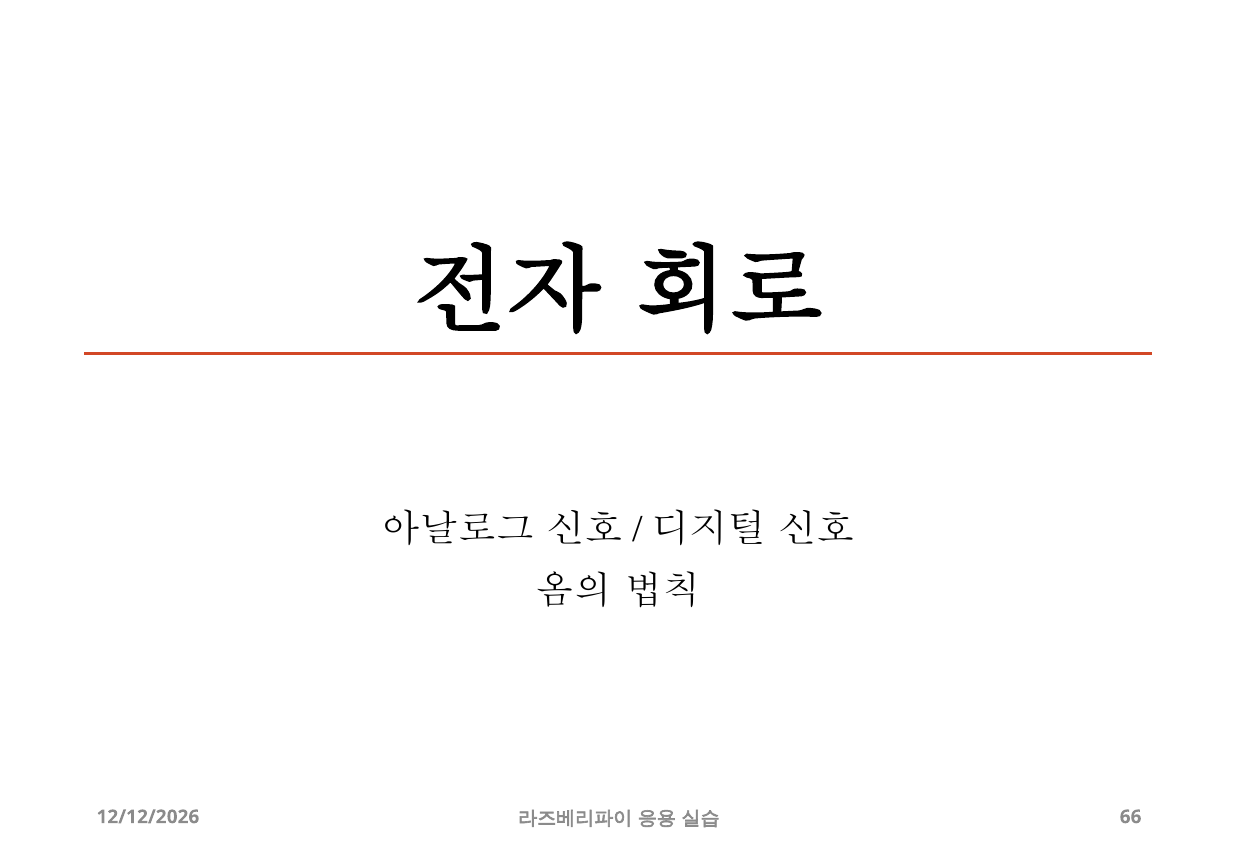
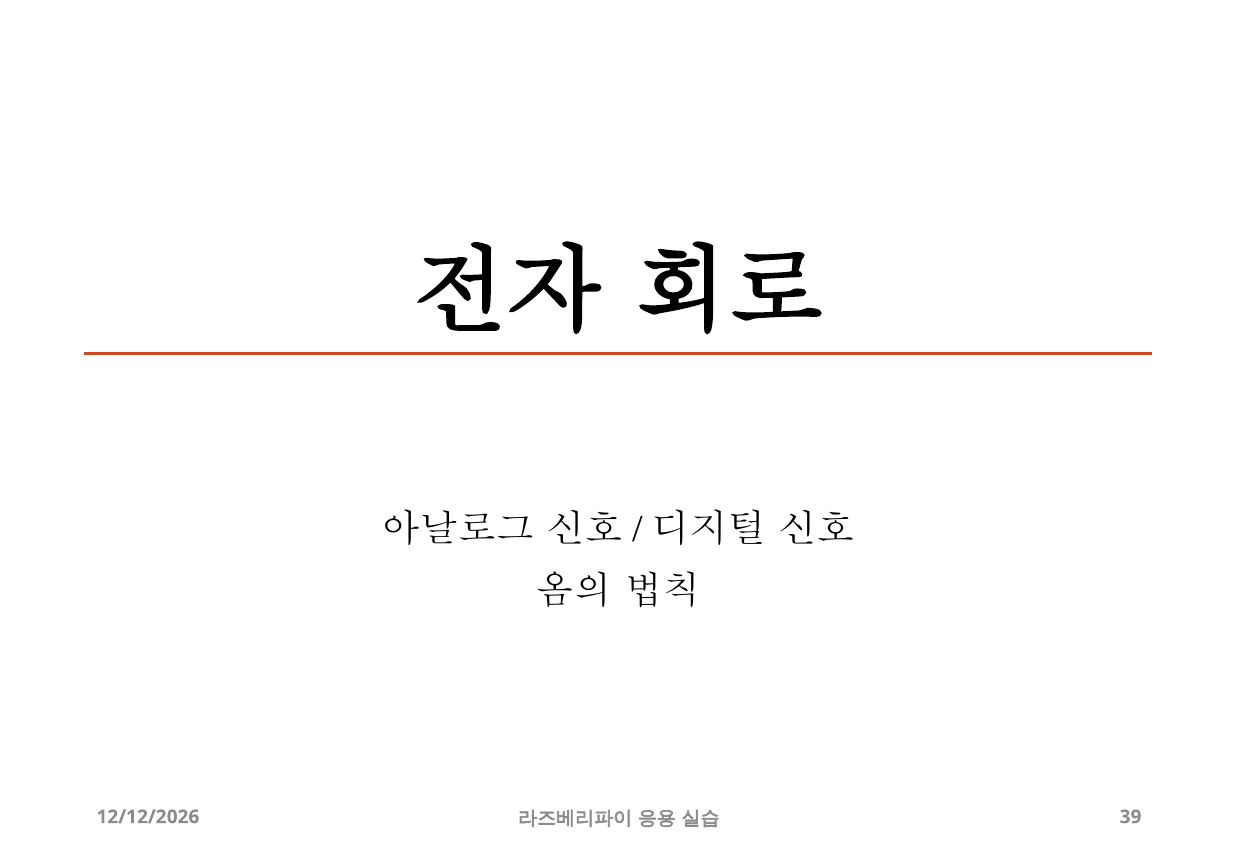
66: 66 -> 39 (1131, 817)
